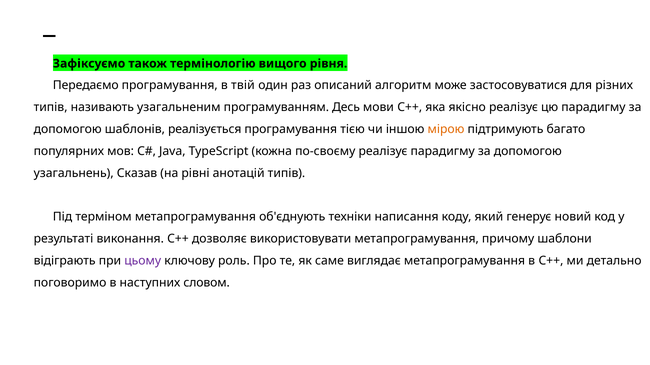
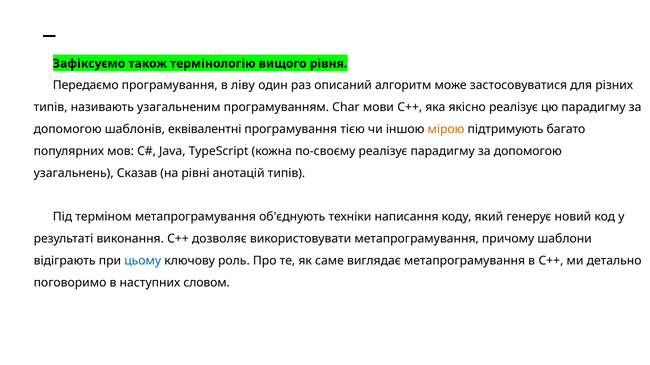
твій: твій -> ліву (243, 86)
Десь: Десь -> Char (346, 108)
реалізується: реалізується -> еквівалентні (205, 129)
цьому colour: purple -> blue (143, 261)
